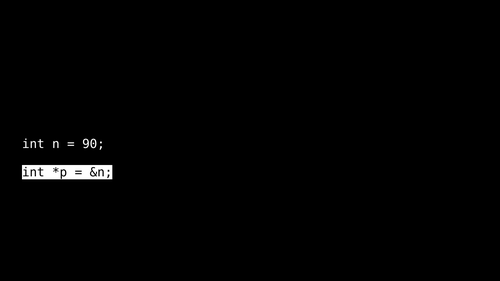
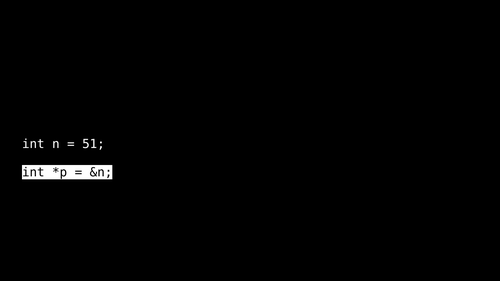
90: 90 -> 51 (93, 144)
